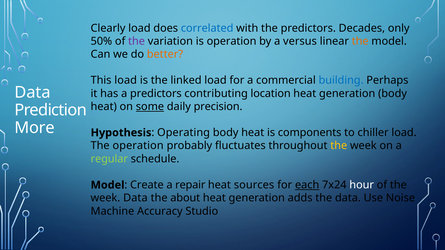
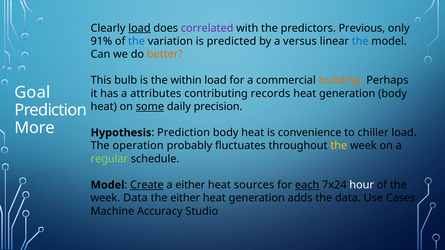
load underline: none -> present (139, 28)
correlated colour: blue -> purple (207, 28)
Decades: Decades -> Previous (362, 28)
50%: 50% -> 91% (101, 41)
the colour: purple -> blue (137, 41)
is operation: operation -> predicted (231, 41)
the colour: orange -> blue (360, 41)
This load: load -> bulb (126, 80)
linked: linked -> within (186, 80)
building colour: blue -> orange (341, 80)
Data: Data -> Goal (32, 93)
a predictors: predictors -> attributes (156, 94)
location: location -> records (271, 94)
Operating: Operating -> Prediction (184, 133)
components: components -> convenience (310, 133)
Create underline: none -> present (147, 185)
a repair: repair -> either (190, 185)
the about: about -> either (185, 198)
Noise: Noise -> Cases (401, 198)
